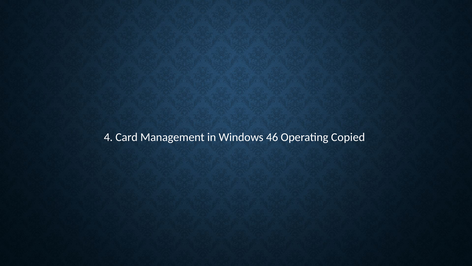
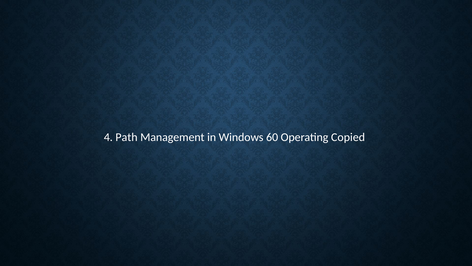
Card: Card -> Path (127, 137)
46: 46 -> 60 (272, 137)
